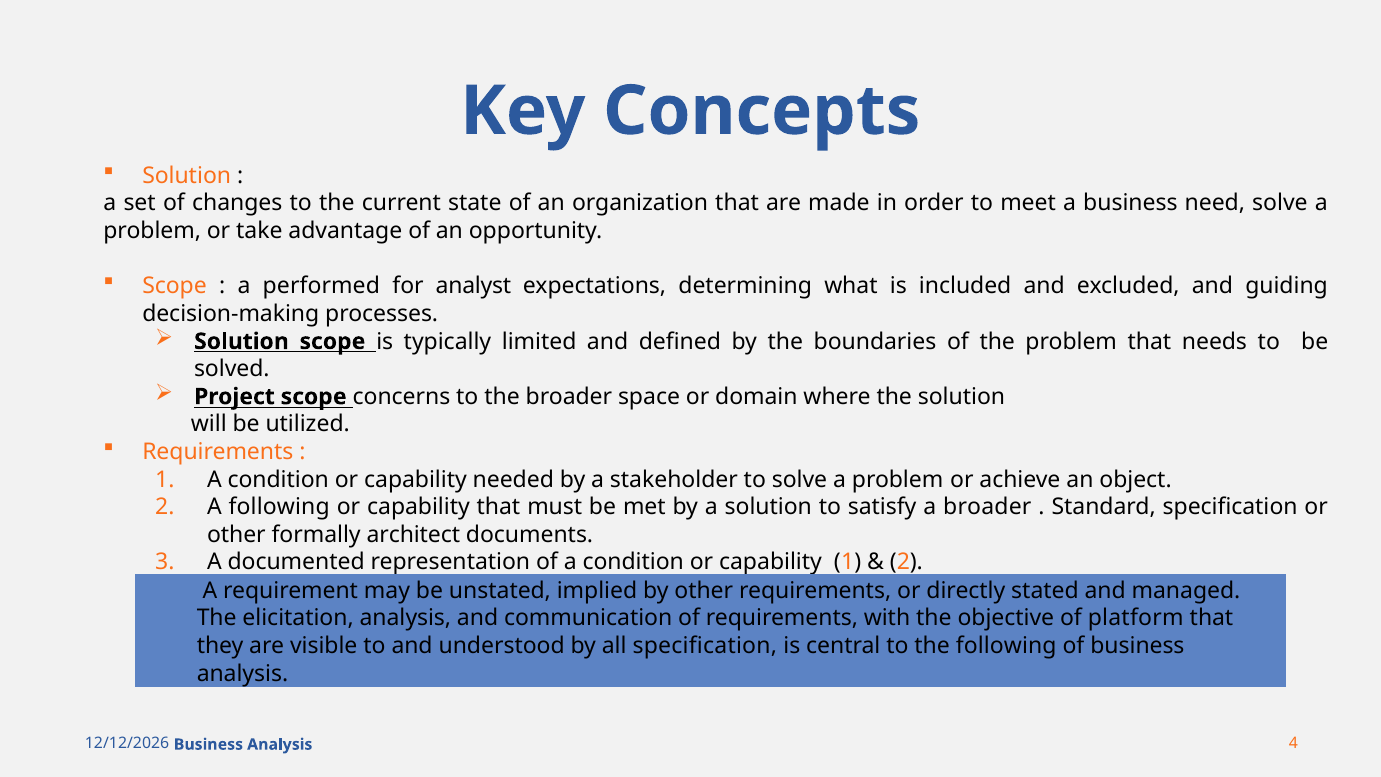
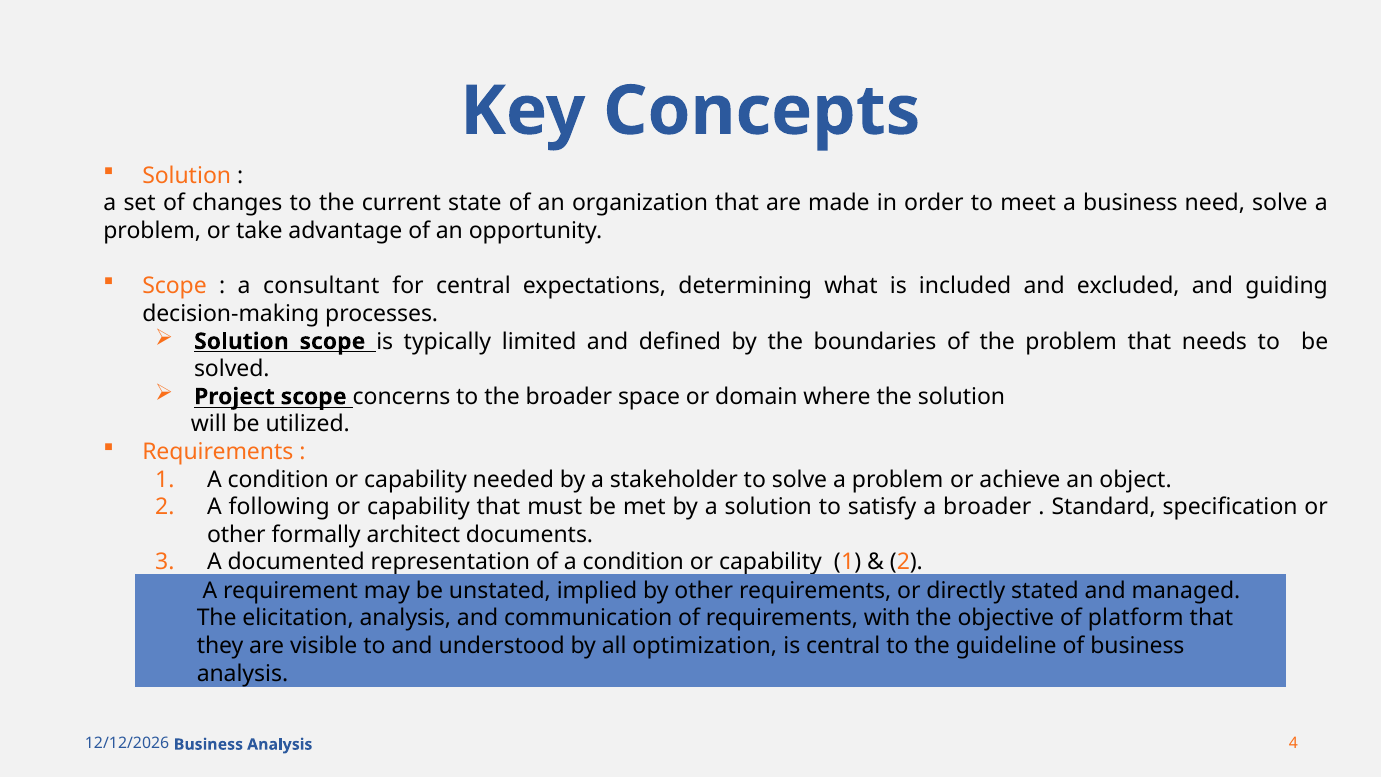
performed: performed -> consultant (321, 286)
for analyst: analyst -> central (473, 286)
all specification: specification -> optimization (705, 646)
the following: following -> guideline (1006, 646)
